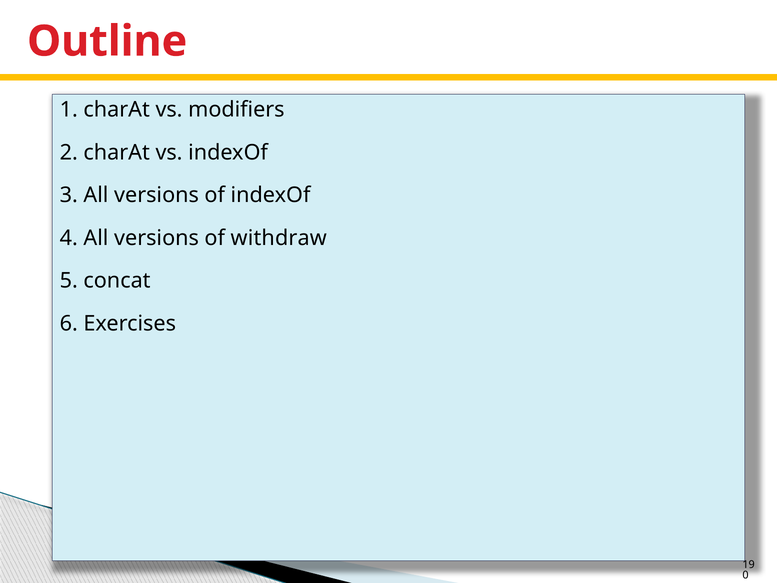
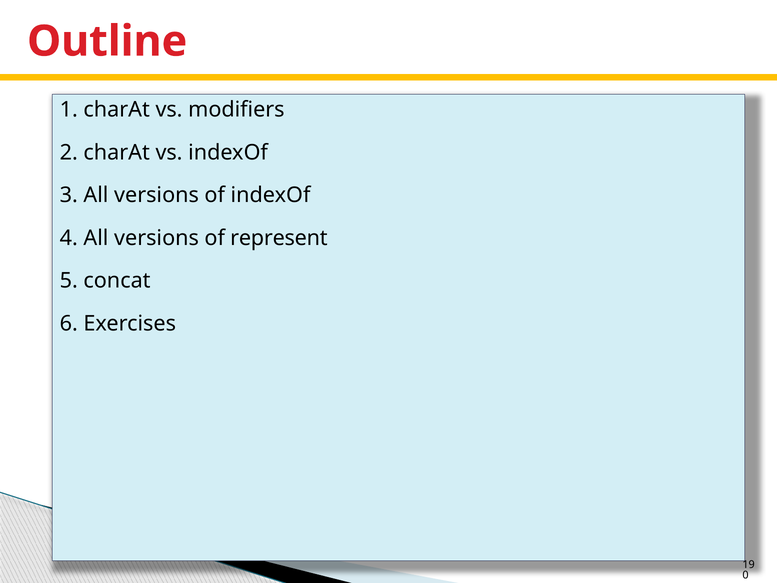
withdraw: withdraw -> represent (279, 238)
